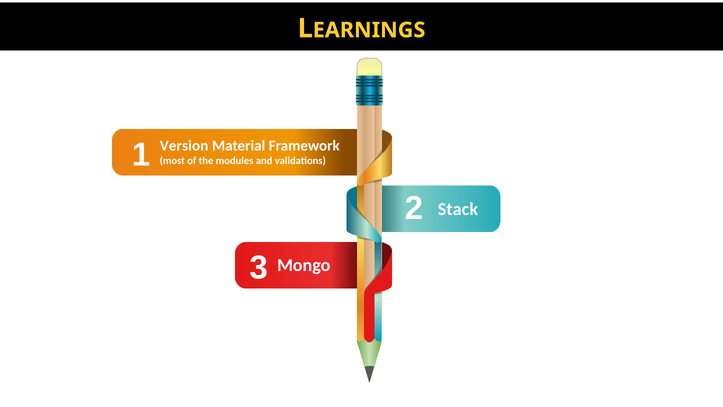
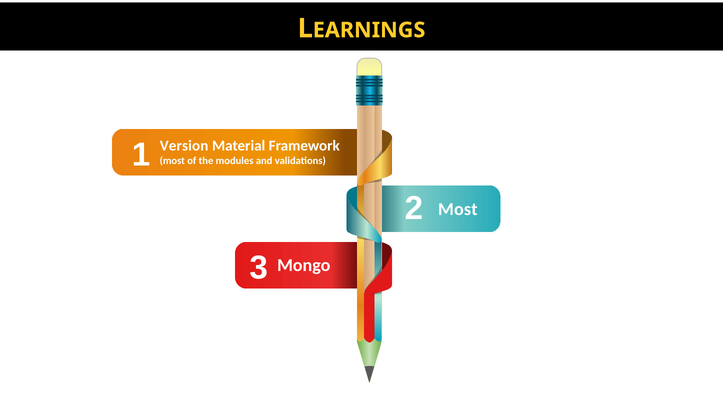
Stack: Stack -> Most (458, 209)
